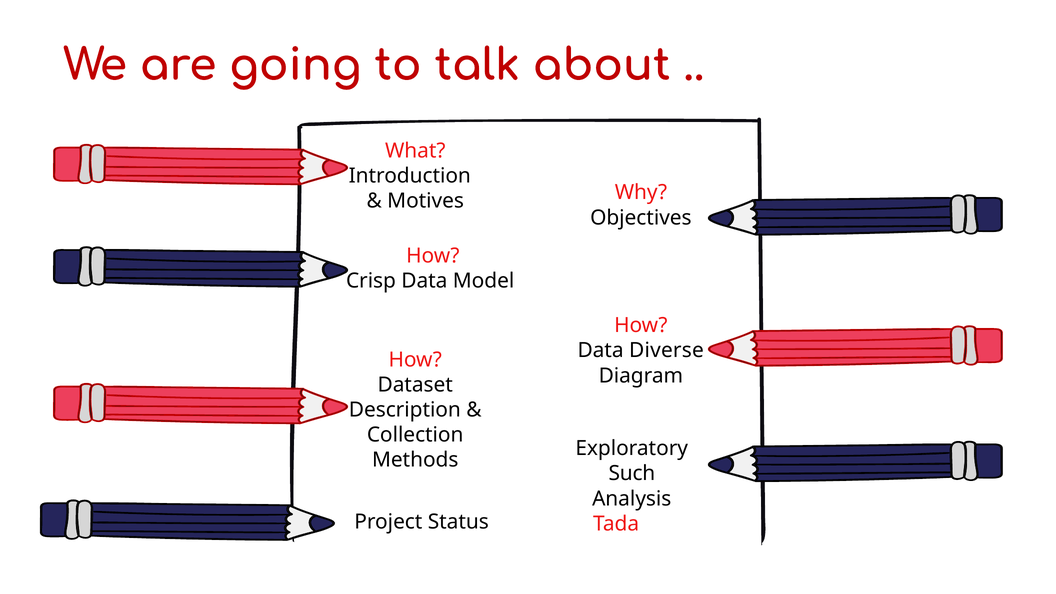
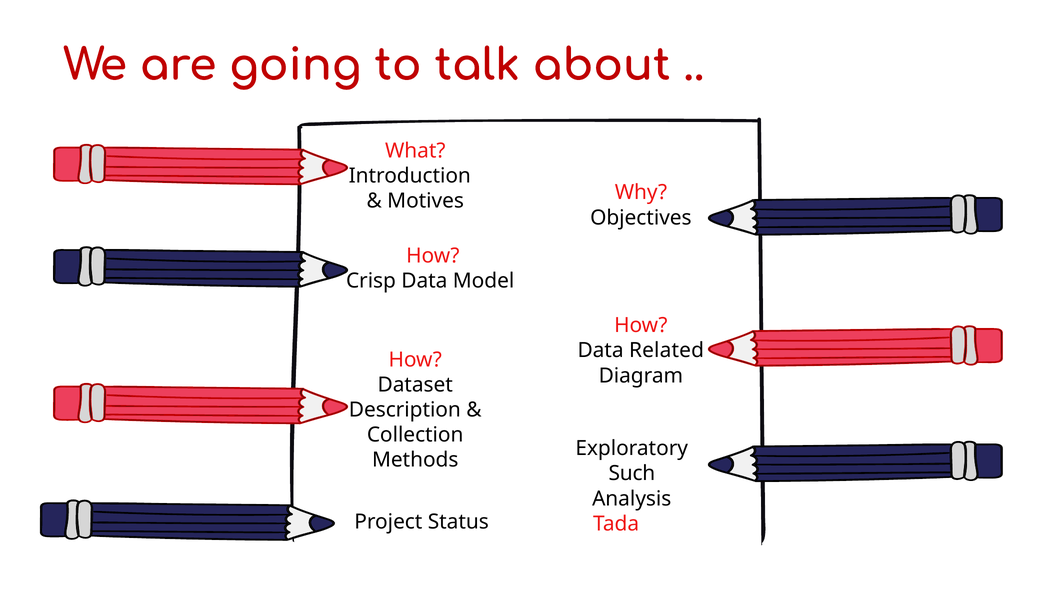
Diverse: Diverse -> Related (667, 351)
